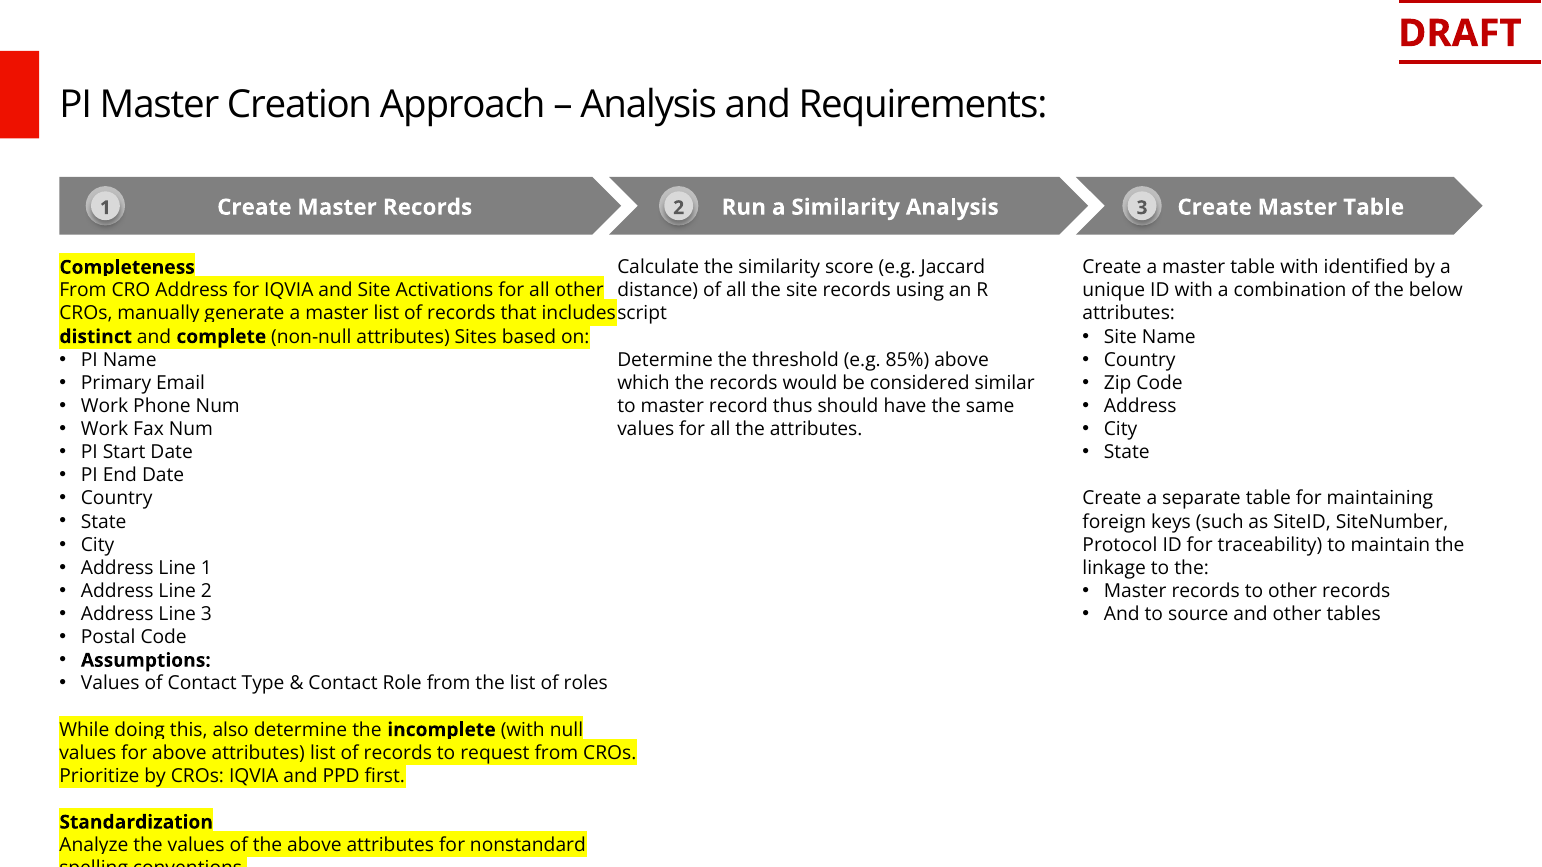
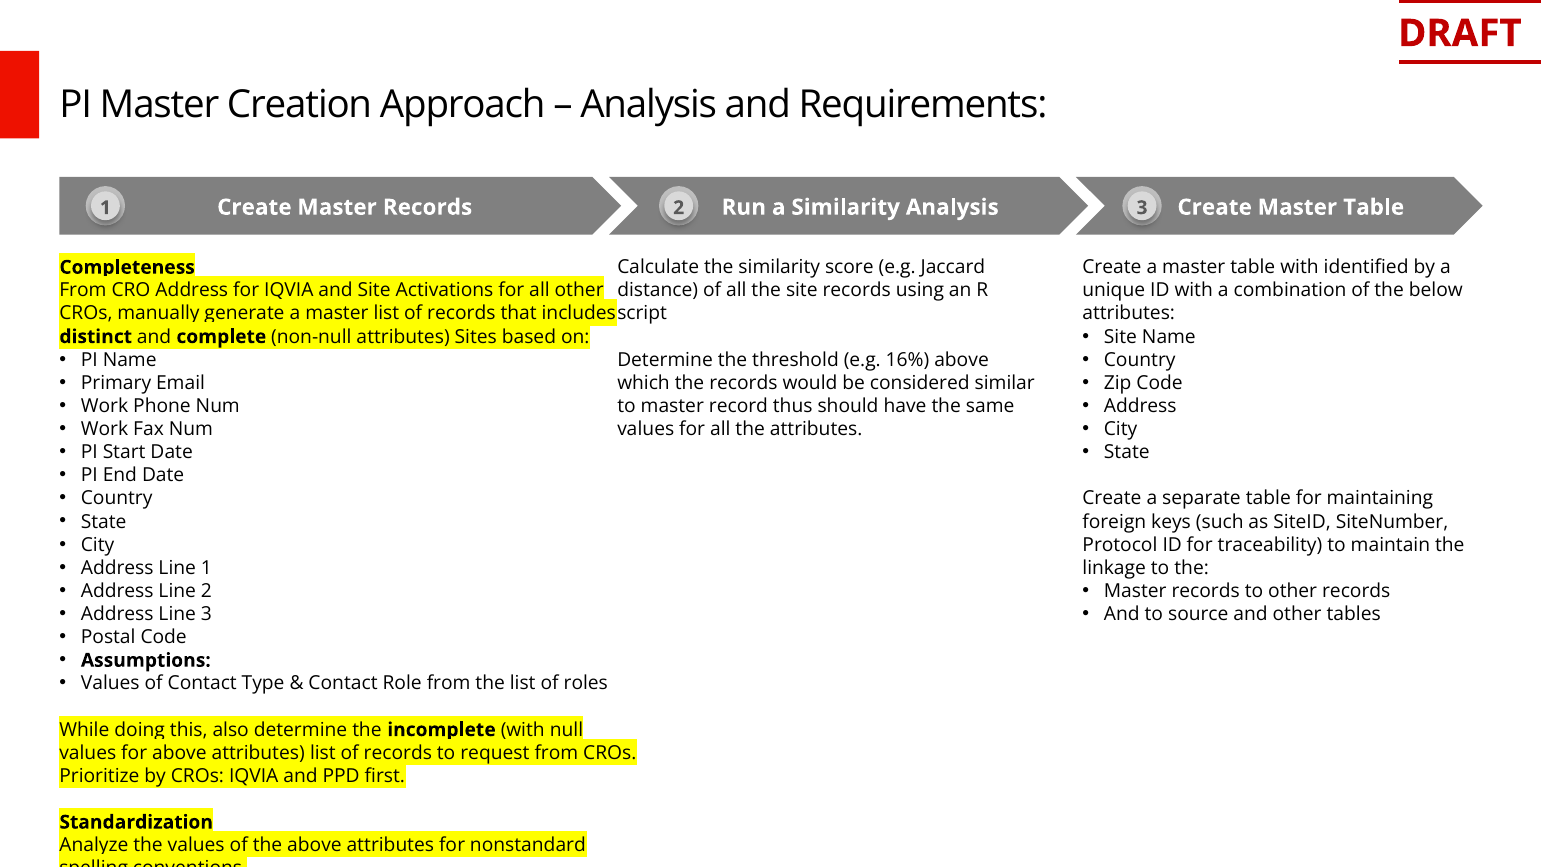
85%: 85% -> 16% (908, 360)
